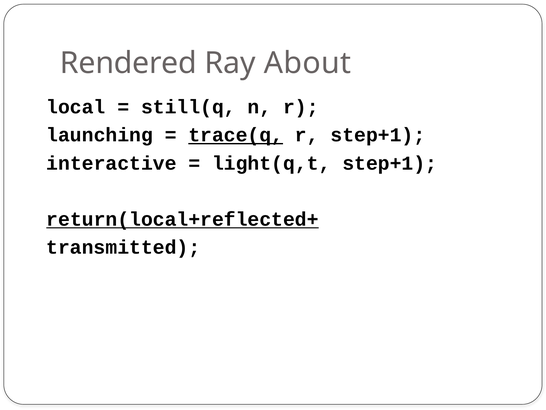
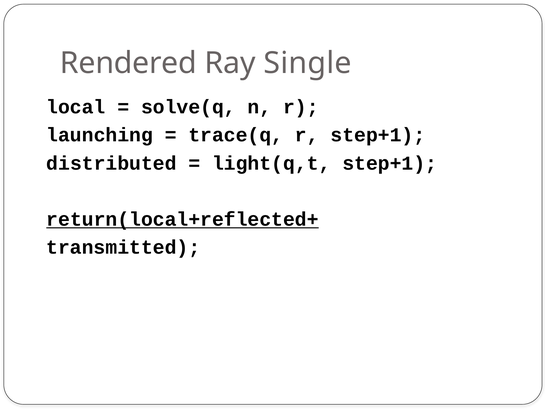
About: About -> Single (308, 63)
still(q: still(q -> solve(q (188, 107)
trace(q underline: present -> none (236, 135)
interactive: interactive -> distributed (111, 163)
